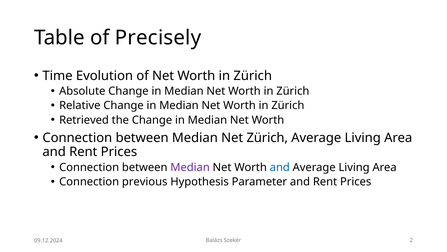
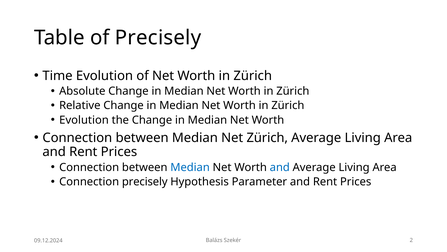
Retrieved: Retrieved -> Evolution (84, 120)
Median colour: purple -> blue (190, 167)
Connection previous: previous -> precisely (145, 181)
